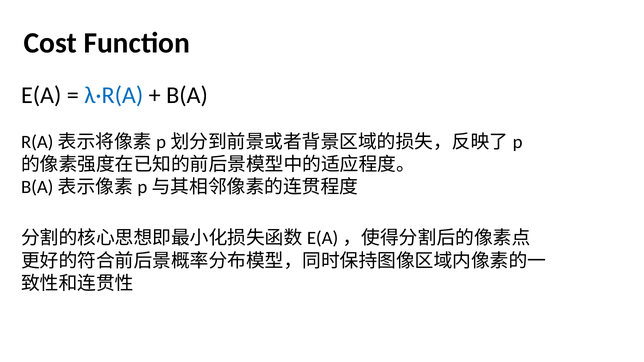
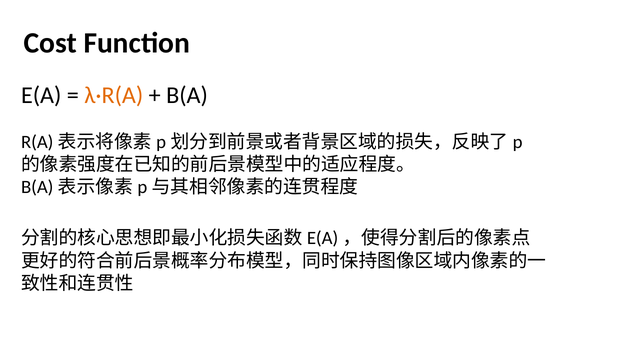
λ·R(A colour: blue -> orange (114, 95)
